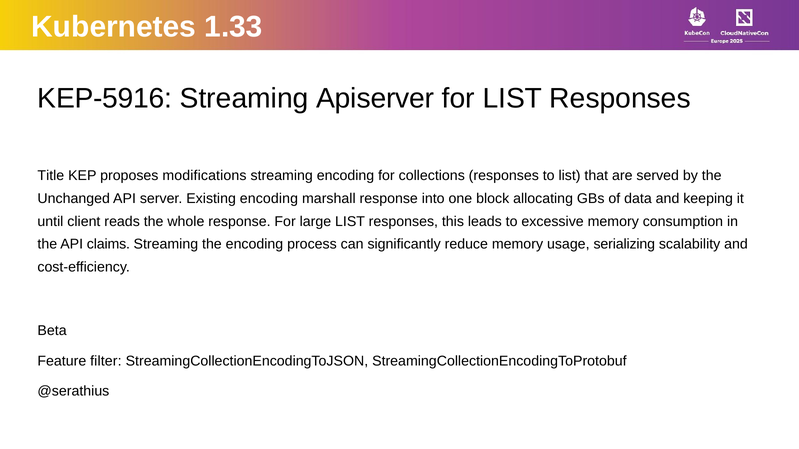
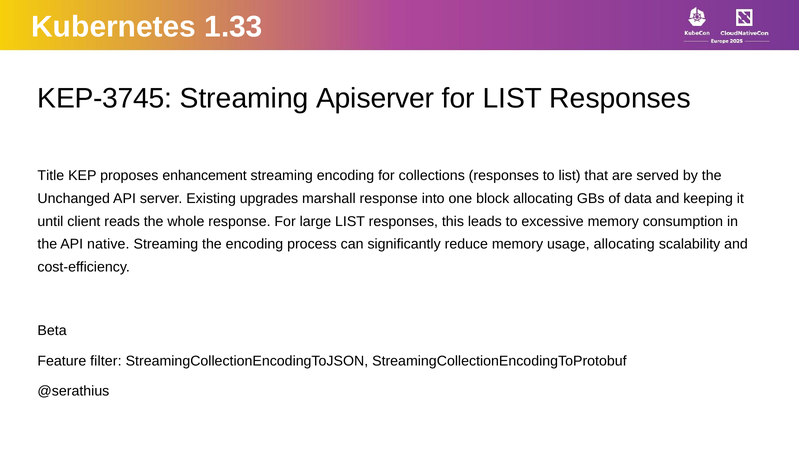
KEP-5916: KEP-5916 -> KEP-3745 (105, 99)
modifications: modifications -> enhancement (205, 176)
Existing encoding: encoding -> upgrades (269, 199)
claims: claims -> native (108, 245)
usage serializing: serializing -> allocating (624, 245)
